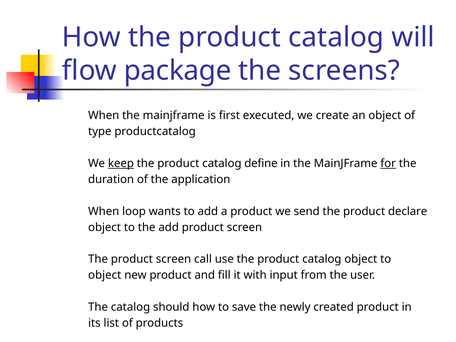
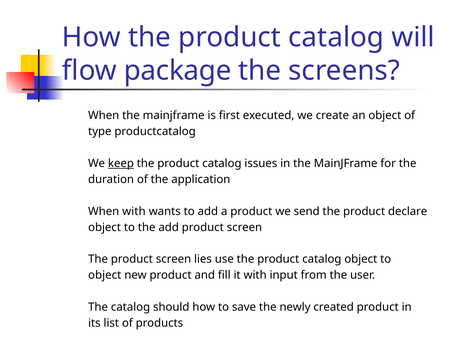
define: define -> issues (261, 163)
for underline: present -> none (388, 163)
When loop: loop -> with (134, 211)
call: call -> lies (203, 259)
